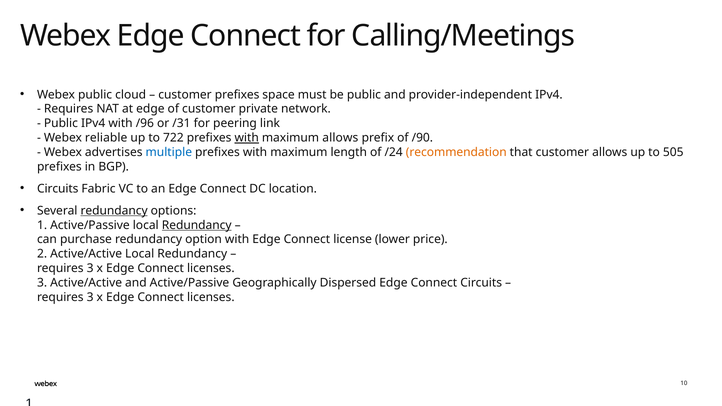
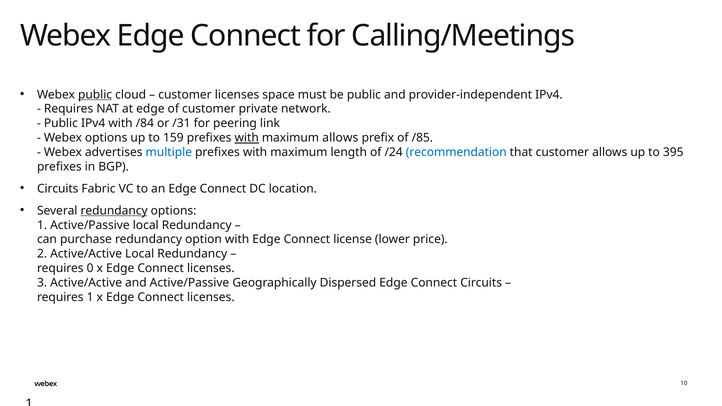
public underline: none -> present (95, 95)
customer prefixes: prefixes -> licenses (237, 95)
/96: /96 -> /84 (145, 123)
Webex reliable: reliable -> options (106, 138)
722: 722 -> 159 (173, 138)
/90: /90 -> /85 (422, 138)
recommendation colour: orange -> blue (456, 152)
505: 505 -> 395 (673, 152)
Redundancy underline: present -> none (197, 225)
3: 3 -> 0 (90, 268)
3: 3 -> 1 (90, 297)
